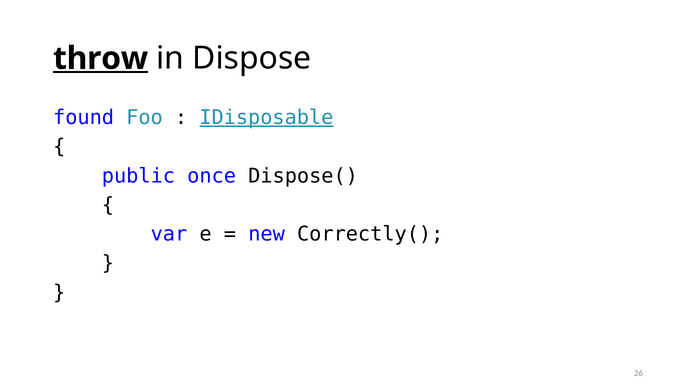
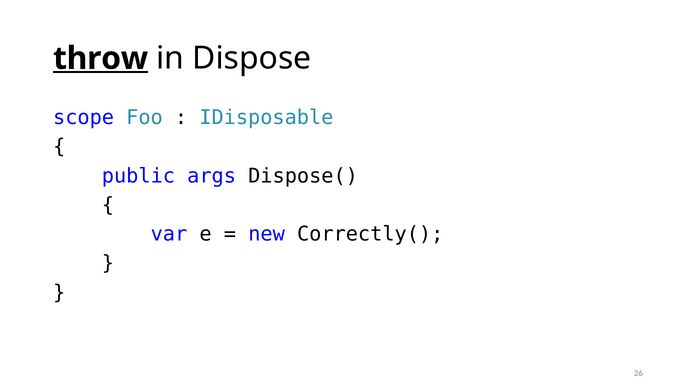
found: found -> scope (84, 118)
IDisposable underline: present -> none (266, 118)
once: once -> args (212, 176)
